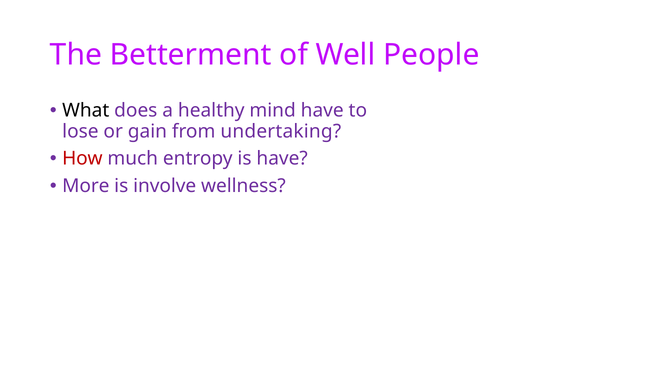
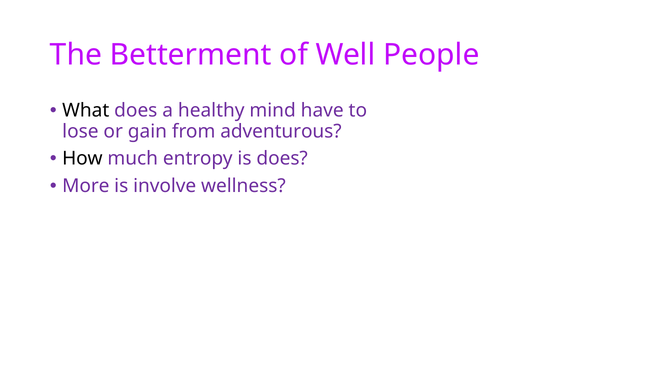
undertaking: undertaking -> adventurous (281, 131)
How colour: red -> black (82, 159)
is have: have -> does (282, 159)
